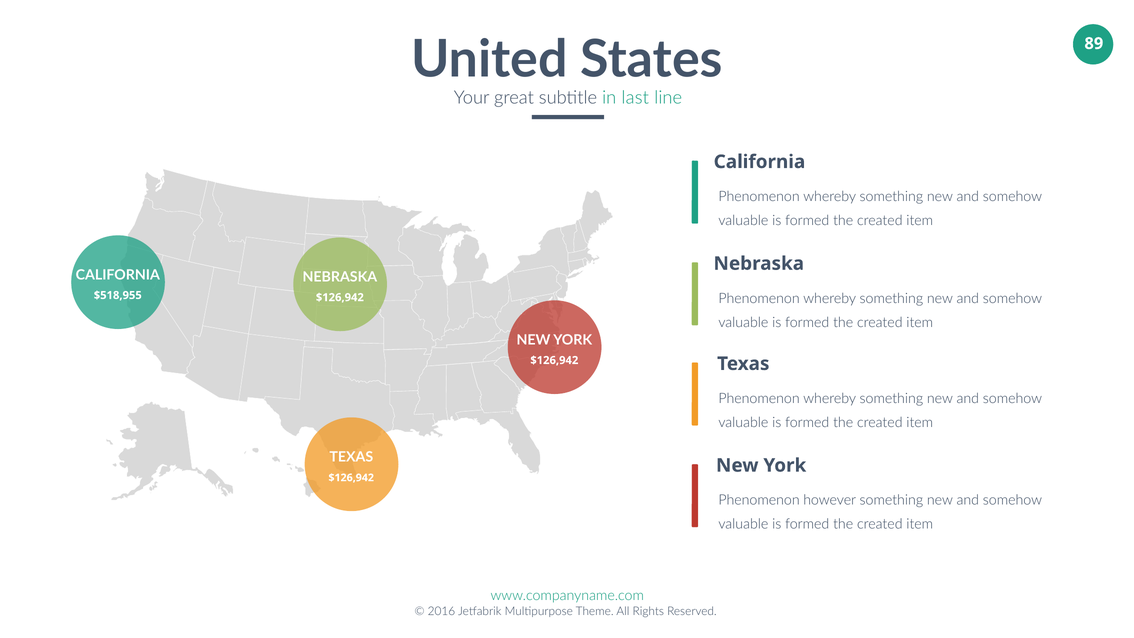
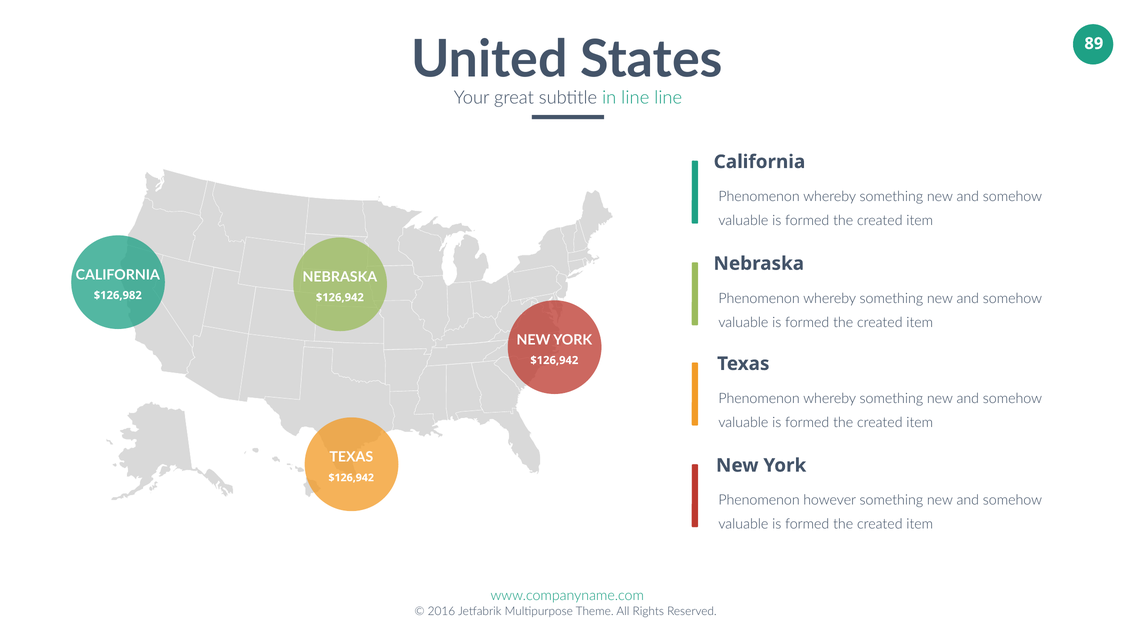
in last: last -> line (635, 98)
$518,955: $518,955 -> $126,982 (118, 295)
